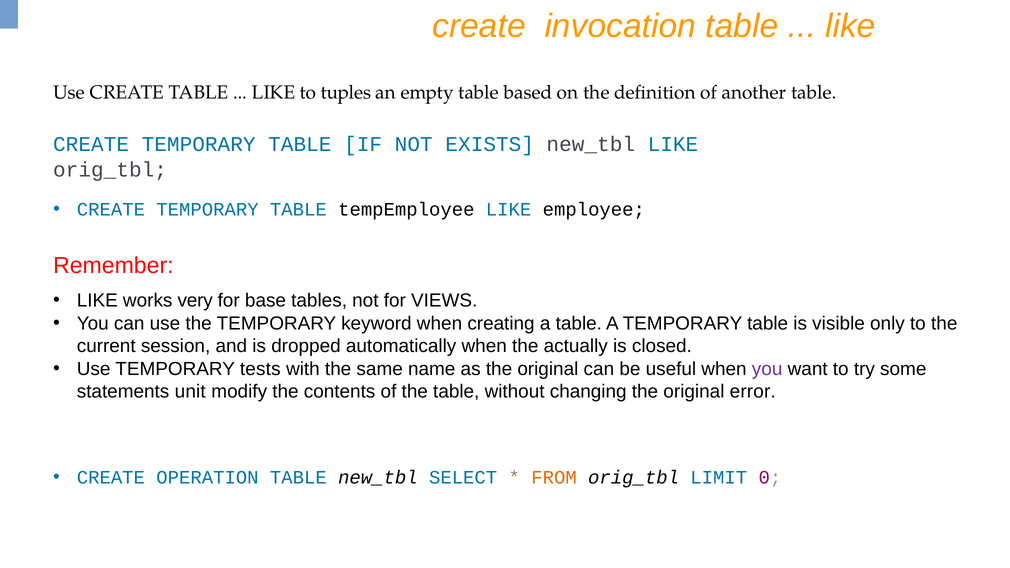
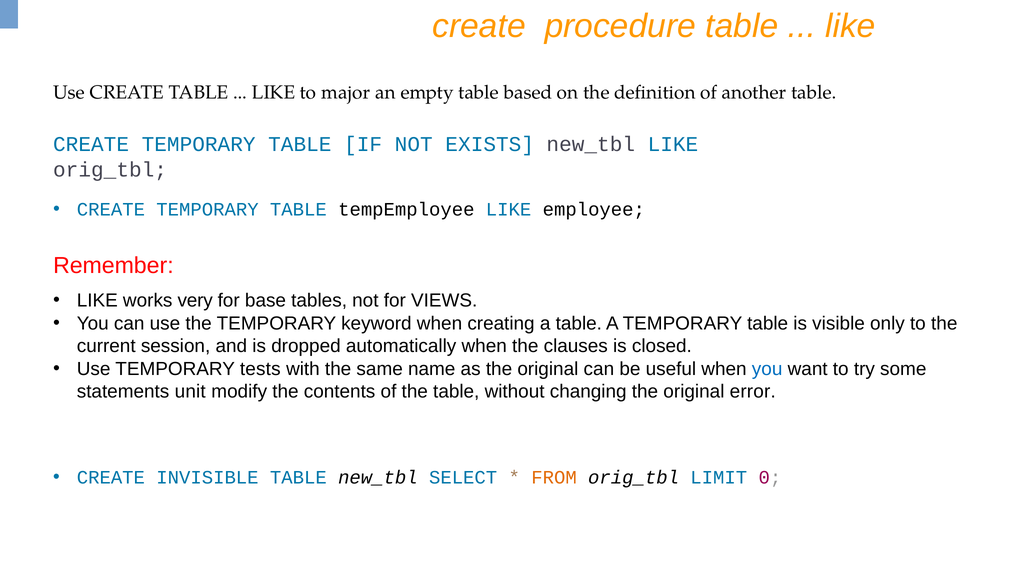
invocation: invocation -> procedure (620, 26)
tuples: tuples -> major (346, 92)
actually: actually -> clauses (576, 346)
you colour: purple -> blue (767, 369)
OPERATION: OPERATION -> INVISIBLE (207, 478)
